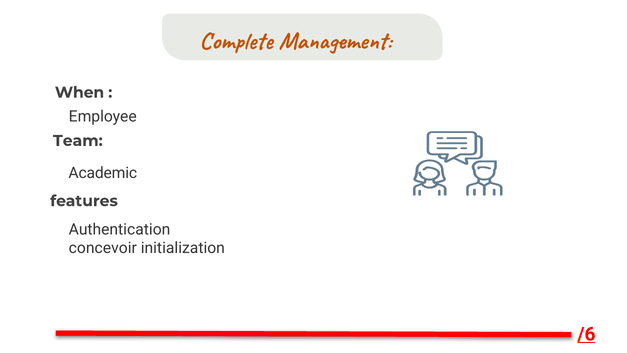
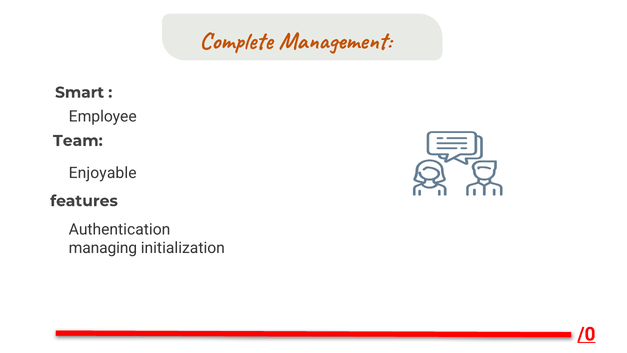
When: When -> Smart (80, 92)
Academic: Academic -> Enjoyable (103, 173)
concevoir: concevoir -> managing (103, 248)
/6: /6 -> /0 (586, 334)
